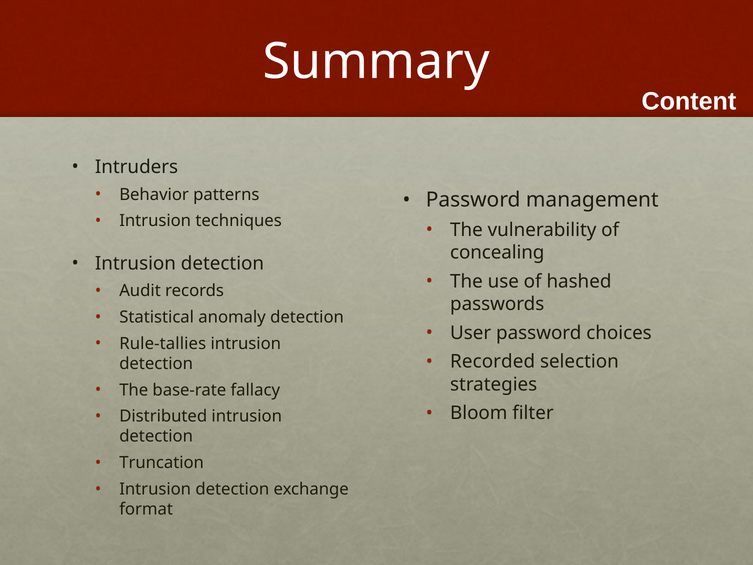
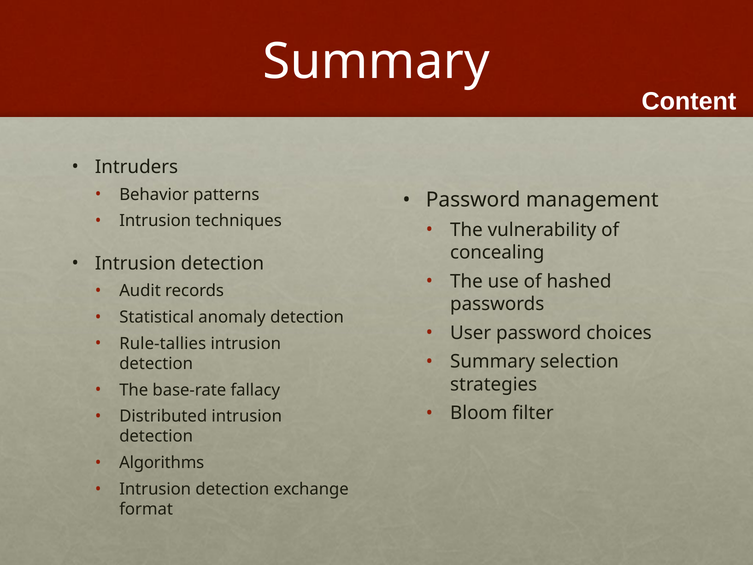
Recorded: Recorded -> Summary (493, 362)
Truncation: Truncation -> Algorithms (162, 463)
